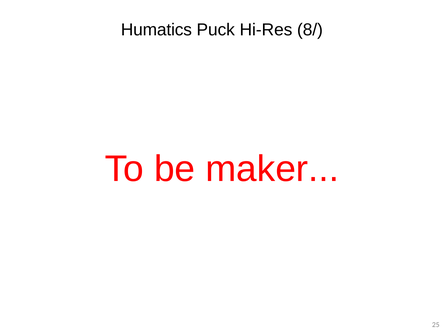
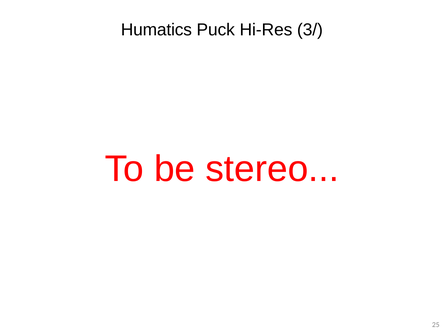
8/: 8/ -> 3/ (310, 30)
maker: maker -> stereo (272, 169)
